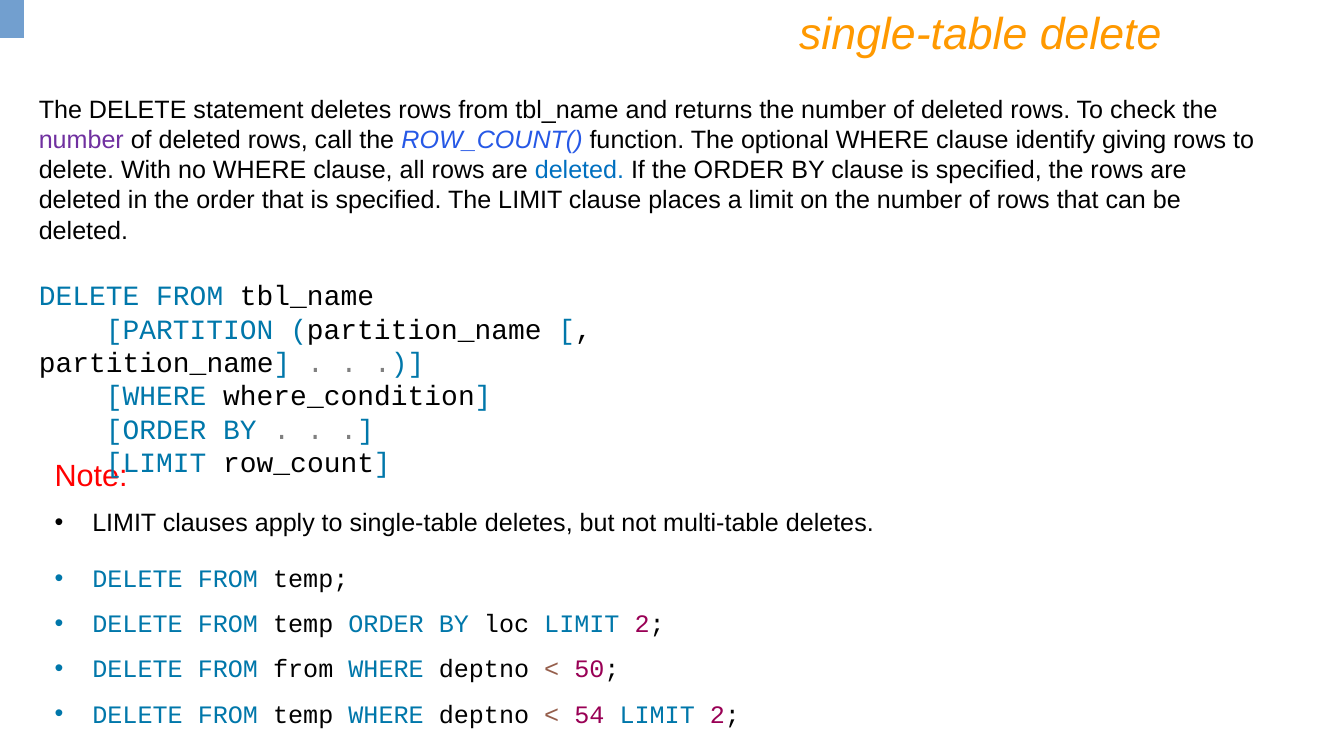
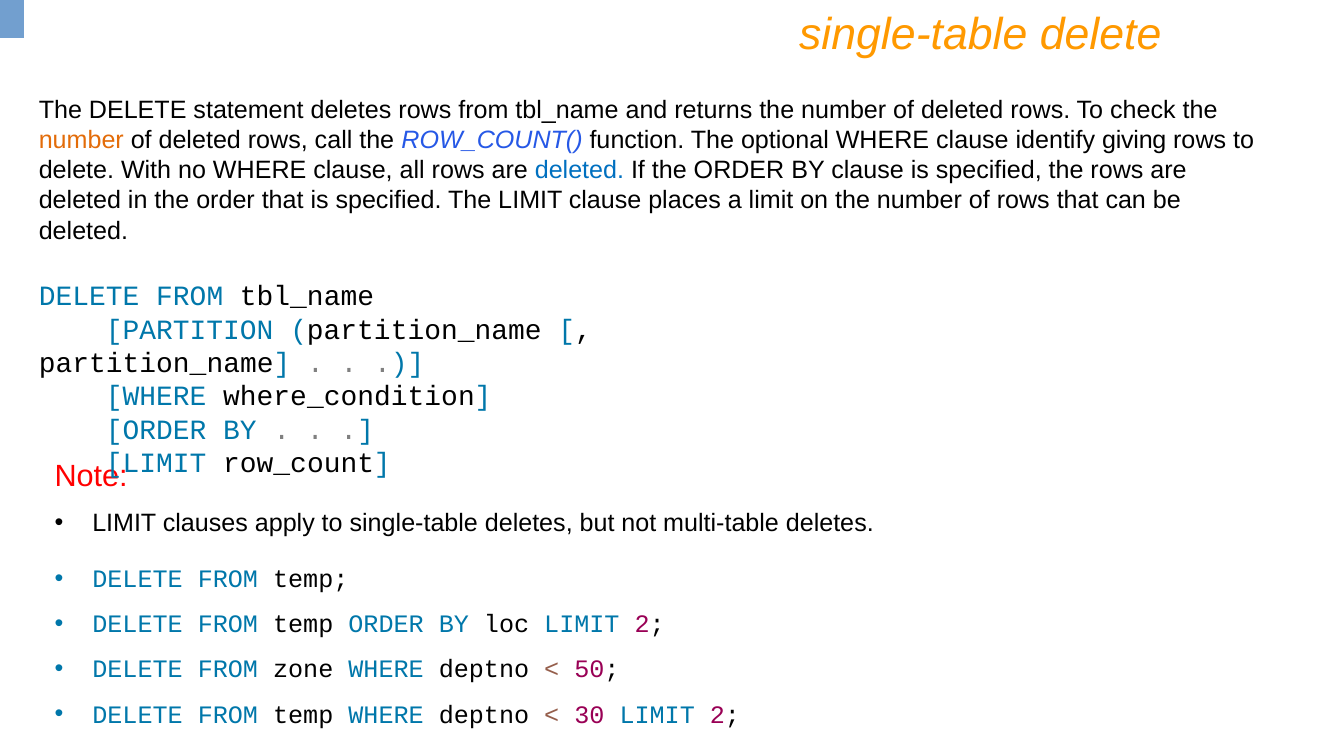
number colour: purple -> orange (81, 140)
FROM from: from -> zone (303, 670)
54: 54 -> 30 (589, 715)
